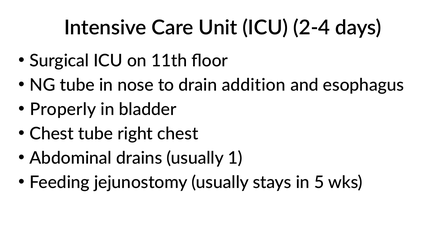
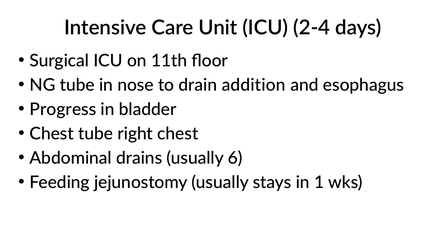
Properly: Properly -> Progress (63, 110)
1: 1 -> 6 (235, 158)
5: 5 -> 1 (319, 183)
